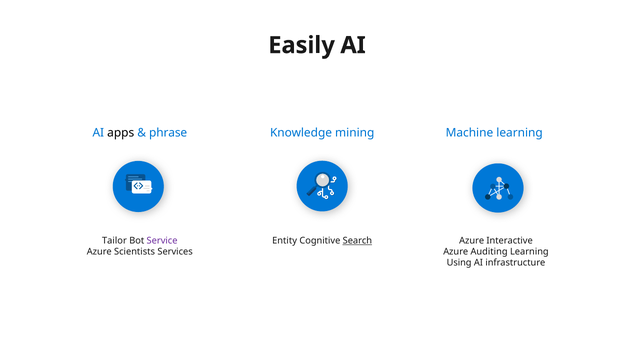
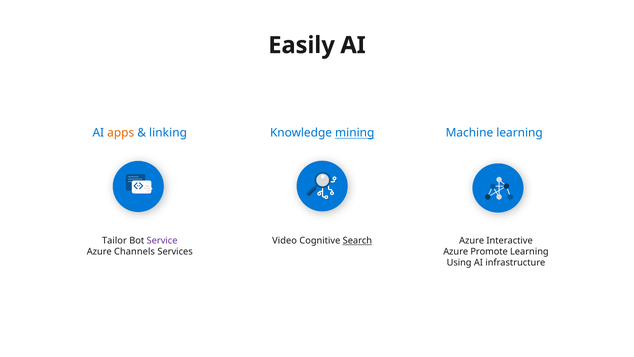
apps colour: black -> orange (121, 133)
phrase: phrase -> linking (168, 133)
mining underline: none -> present (355, 133)
Entity: Entity -> Video (285, 240)
Scientists: Scientists -> Channels (134, 252)
Auditing: Auditing -> Promote (489, 252)
